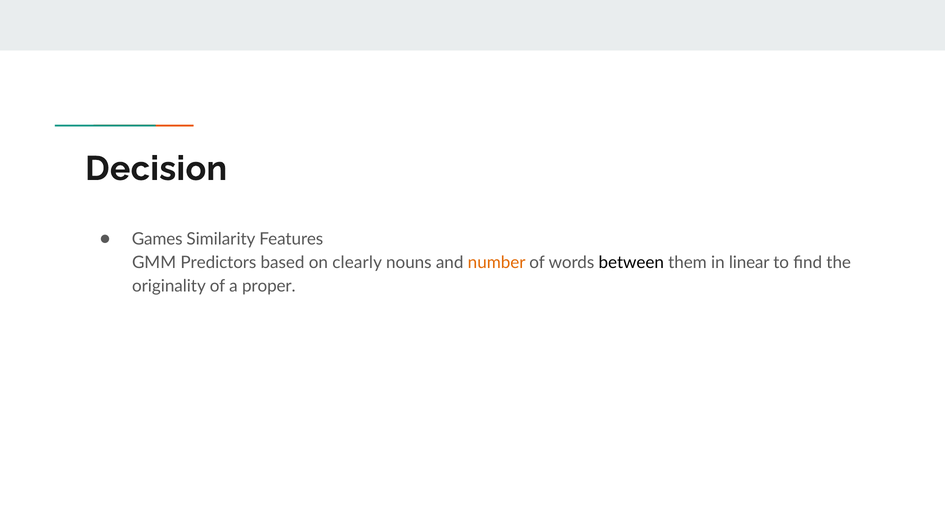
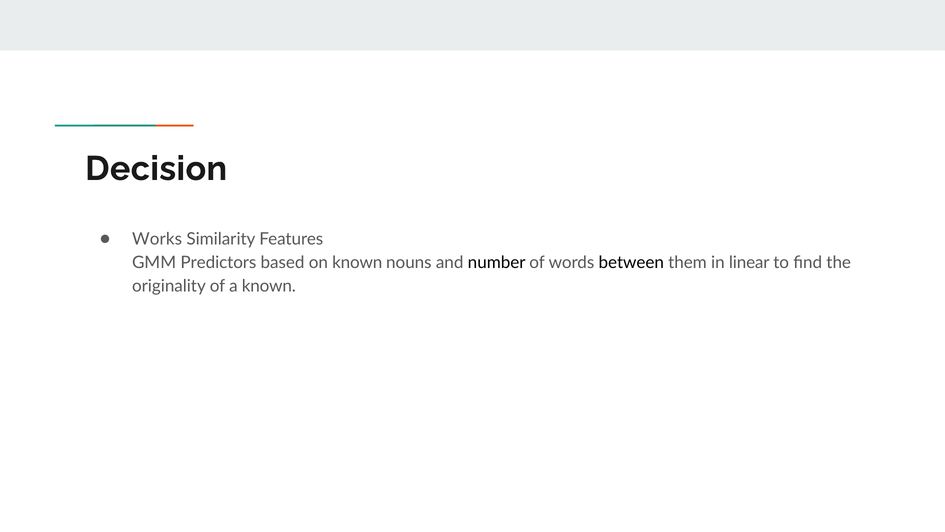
Games: Games -> Works (157, 239)
on clearly: clearly -> known (357, 262)
number colour: orange -> black (497, 262)
a proper: proper -> known (269, 286)
